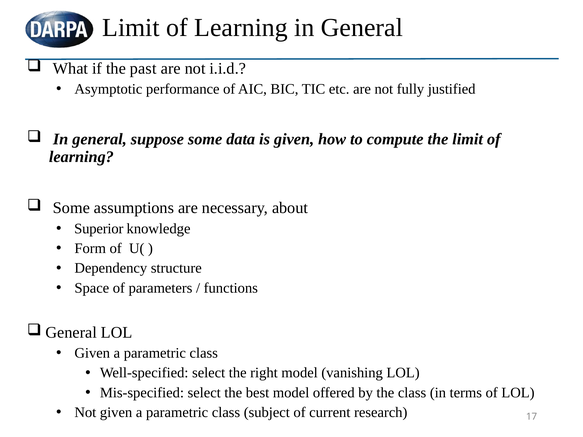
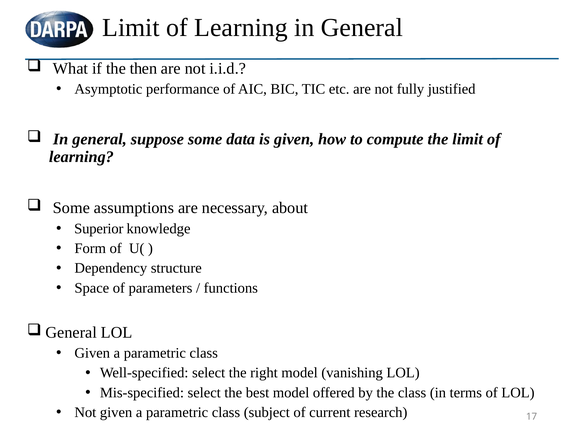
past: past -> then (143, 68)
